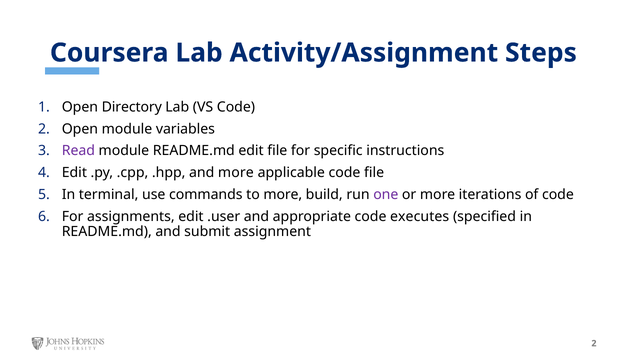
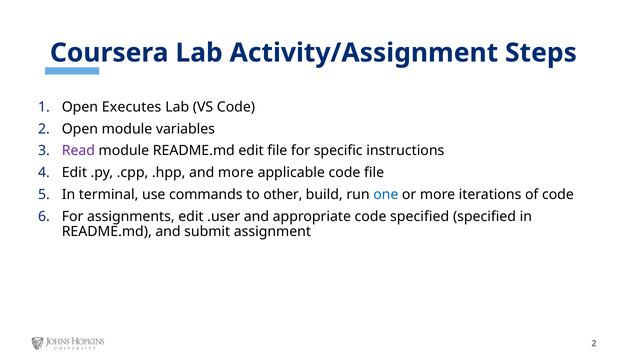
Directory: Directory -> Executes (132, 107)
to more: more -> other (283, 195)
one colour: purple -> blue (386, 195)
code executes: executes -> specified (420, 216)
